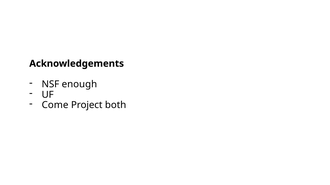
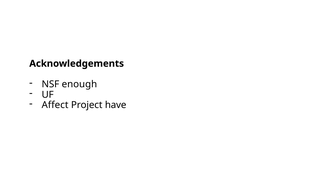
Come: Come -> Affect (55, 105)
both: both -> have (116, 105)
